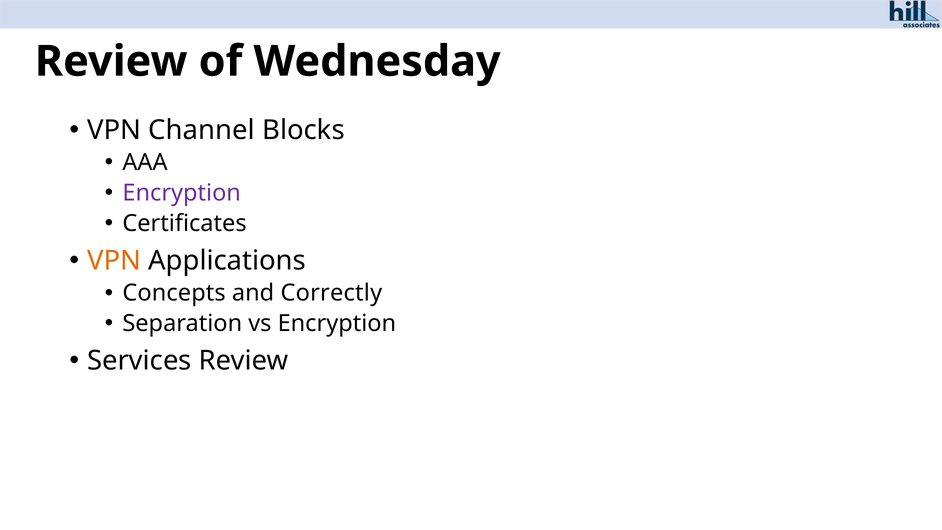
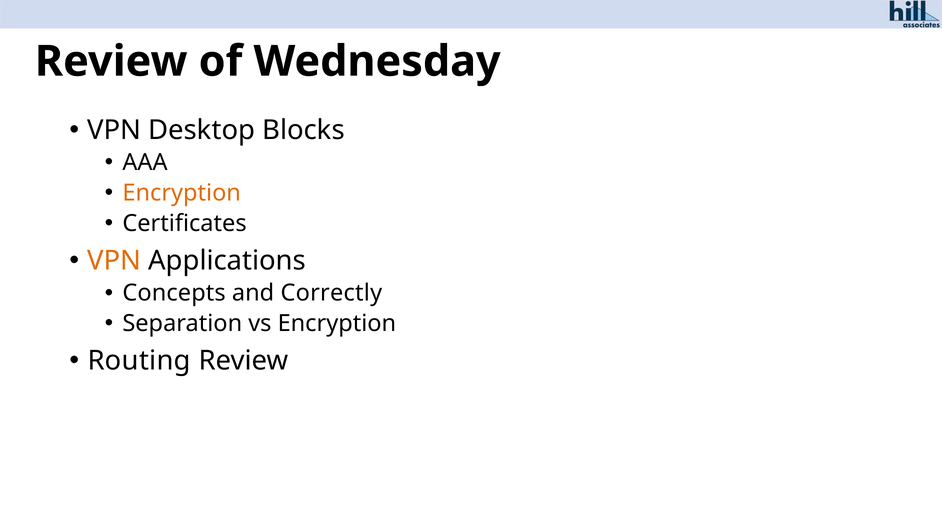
Channel: Channel -> Desktop (202, 130)
Encryption colour: purple -> orange (182, 193)
Services: Services -> Routing (139, 361)
